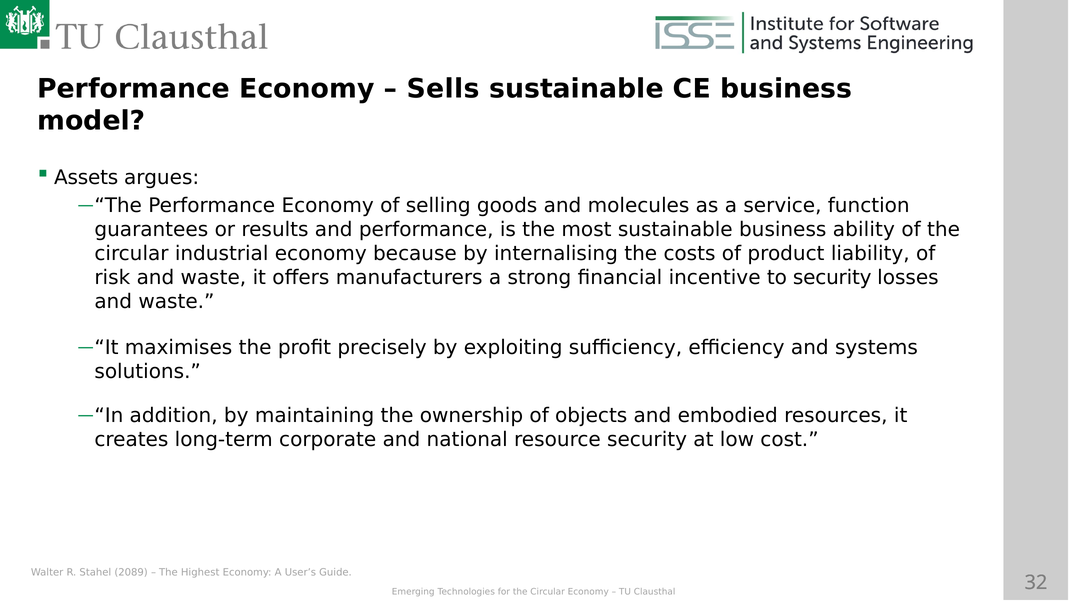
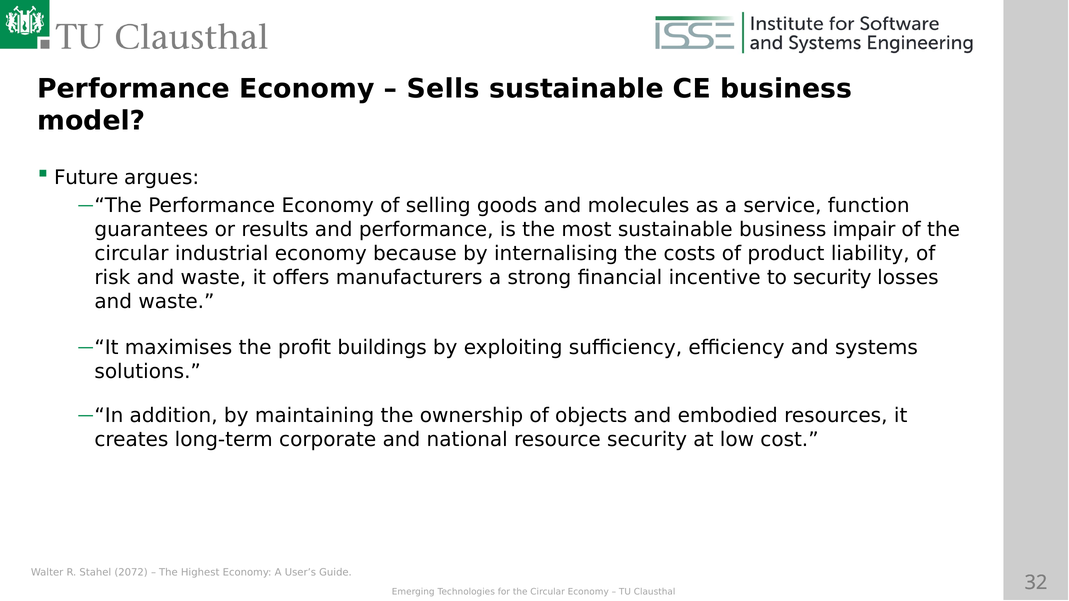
Assets: Assets -> Future (86, 178)
ability: ability -> impair (864, 230)
precisely: precisely -> buildings (382, 348)
2089: 2089 -> 2072 (131, 573)
